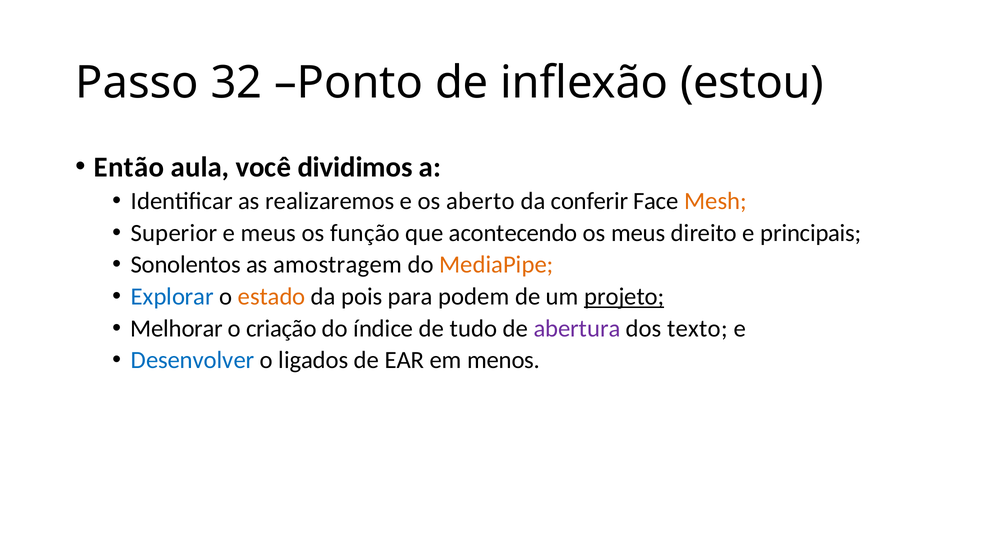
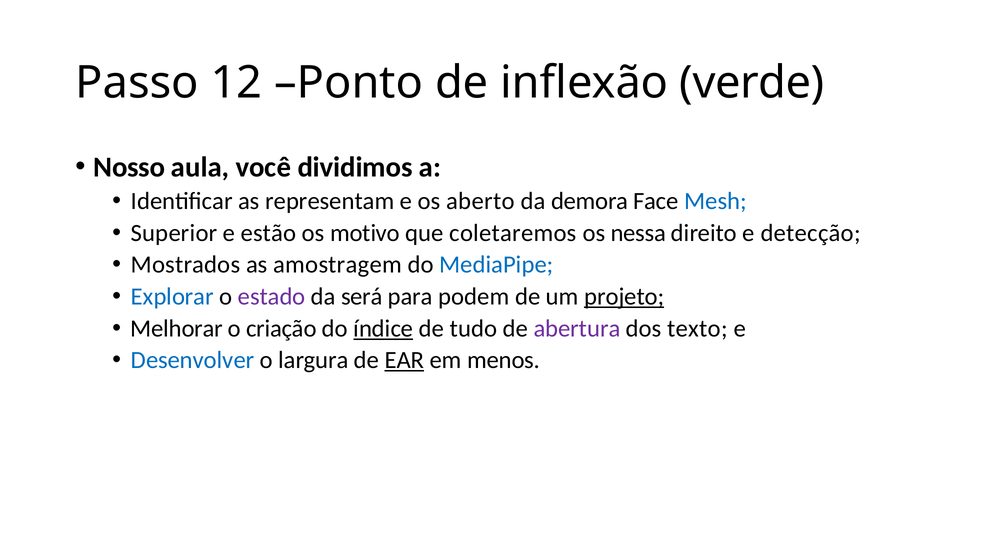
32: 32 -> 12 (236, 83)
estou: estou -> verde (752, 83)
Então: Então -> Nosso (129, 167)
realizaremos: realizaremos -> representam (330, 201)
conferir: conferir -> demora (590, 201)
Mesh colour: orange -> blue (715, 201)
e meus: meus -> estão (269, 233)
função: função -> motivo (365, 233)
acontecendo: acontecendo -> coletaremos (513, 233)
os meus: meus -> nessa (638, 233)
principais: principais -> detecção (811, 233)
Sonolentos: Sonolentos -> Mostrados (186, 265)
MediaPipe colour: orange -> blue (496, 265)
estado colour: orange -> purple (272, 296)
pois: pois -> será (362, 296)
índice underline: none -> present (383, 328)
ligados: ligados -> largura (313, 360)
EAR underline: none -> present (404, 360)
